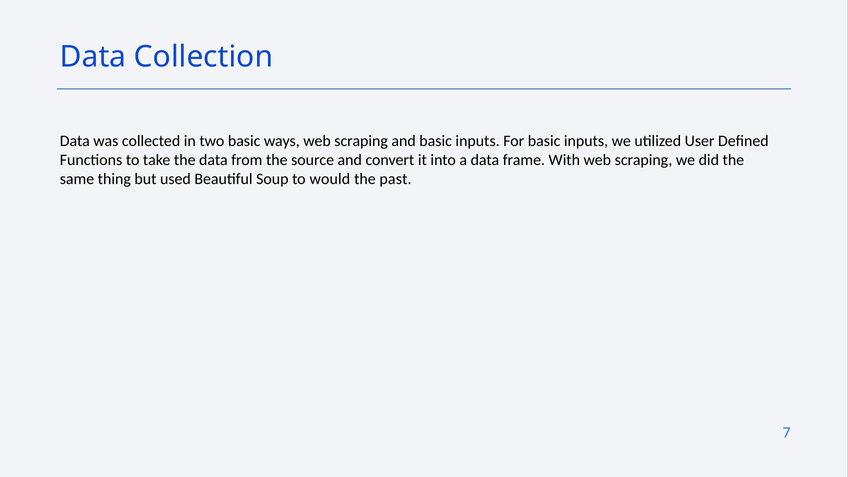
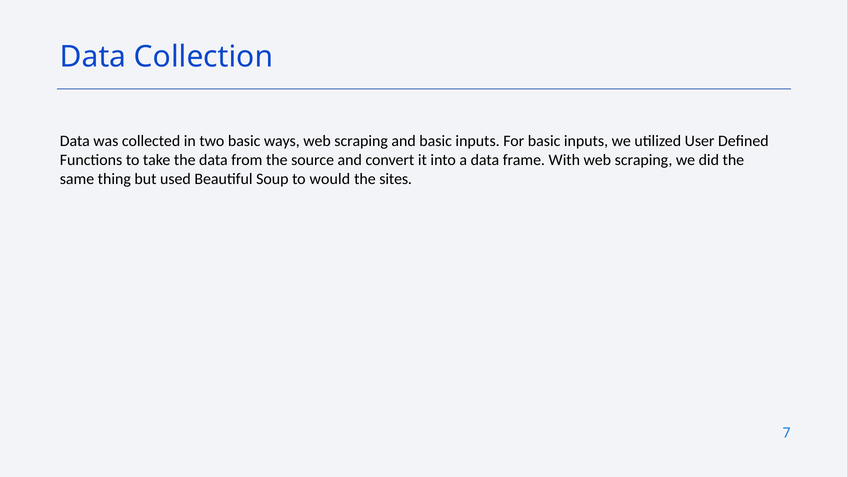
past: past -> sites (396, 179)
